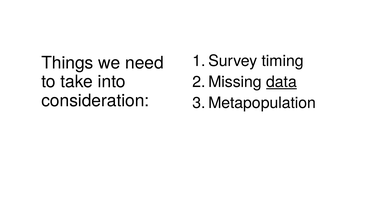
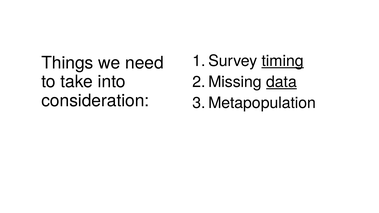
timing underline: none -> present (283, 61)
